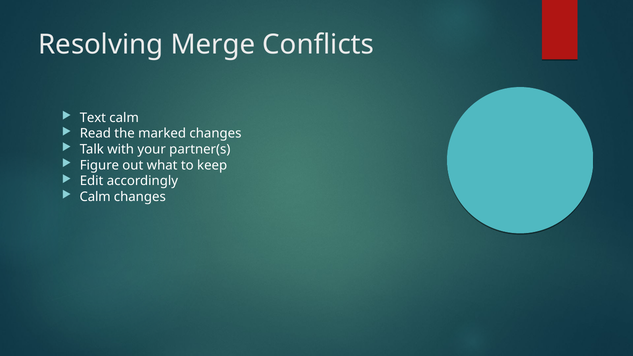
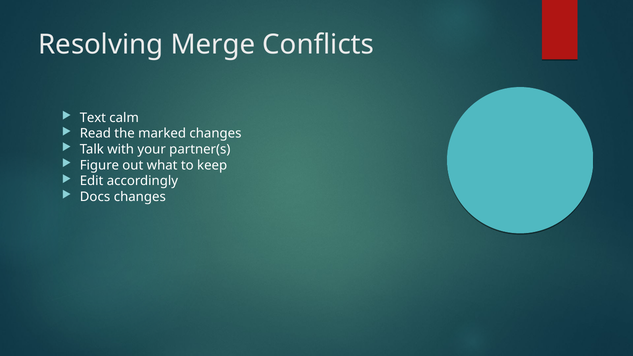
Calm: Calm -> Docs (95, 197)
